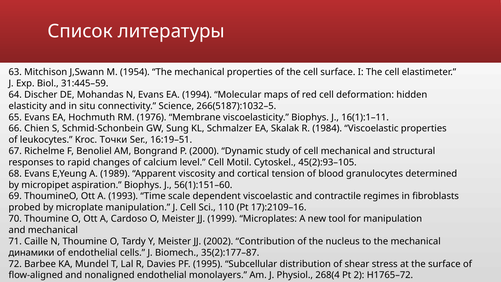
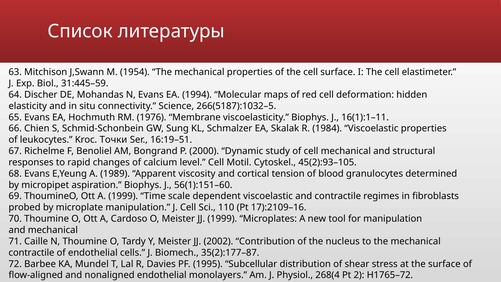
A 1993: 1993 -> 1999 (123, 196)
динамики: динамики -> contractile (31, 252)
